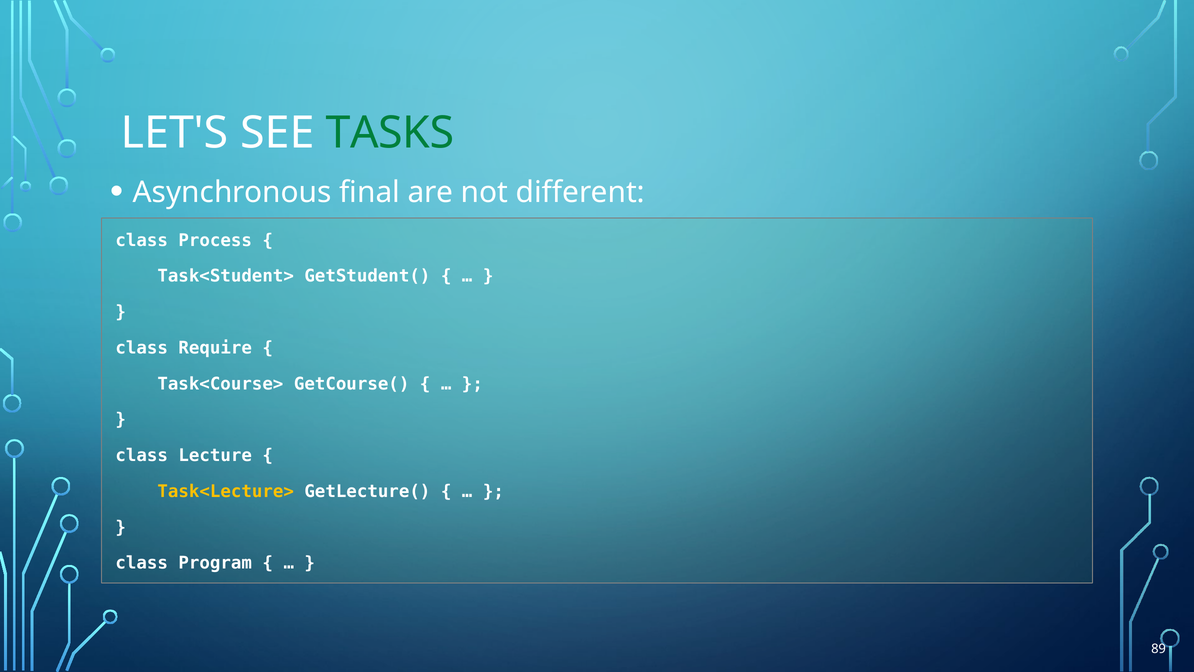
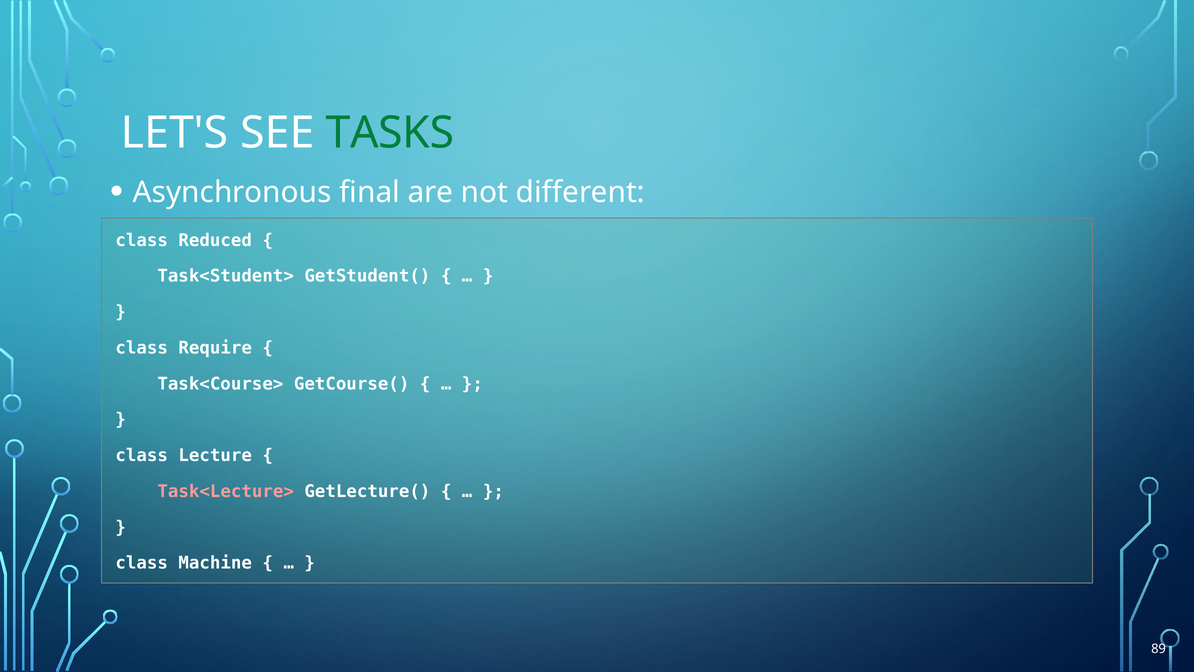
Process: Process -> Reduced (215, 240)
Task<Lecture> colour: yellow -> pink (226, 491)
Program: Program -> Machine (215, 563)
